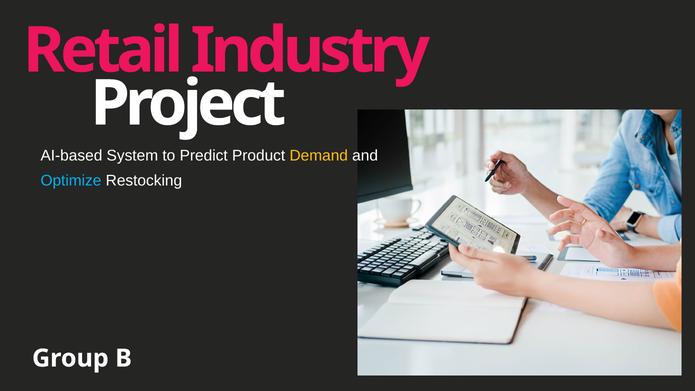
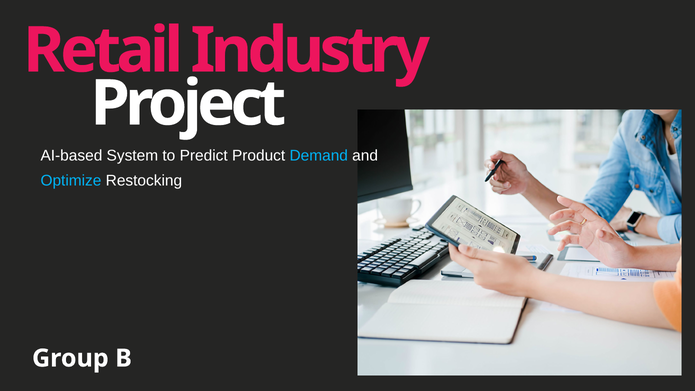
Demand colour: yellow -> light blue (319, 156)
